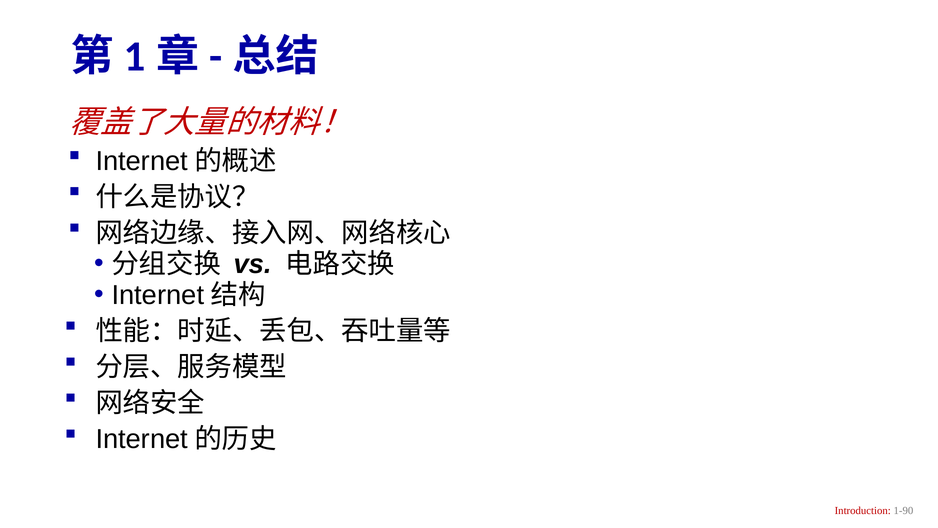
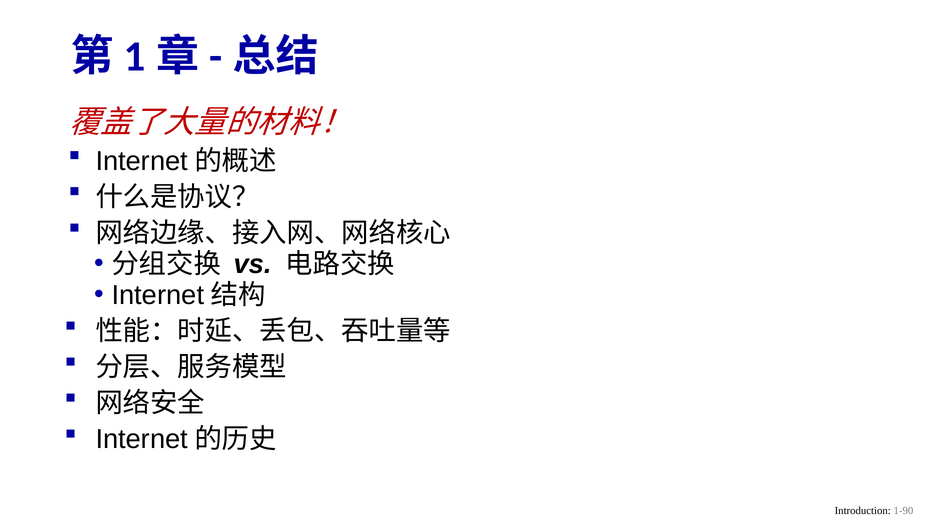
Introduction colour: red -> black (863, 510)
